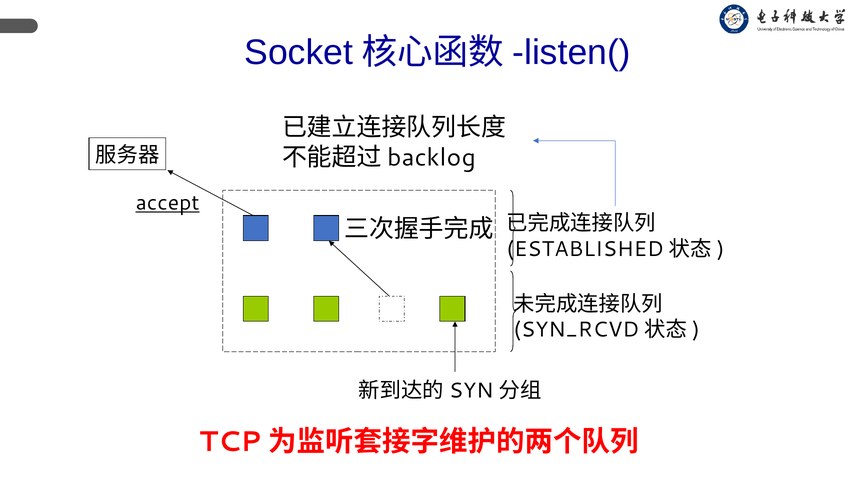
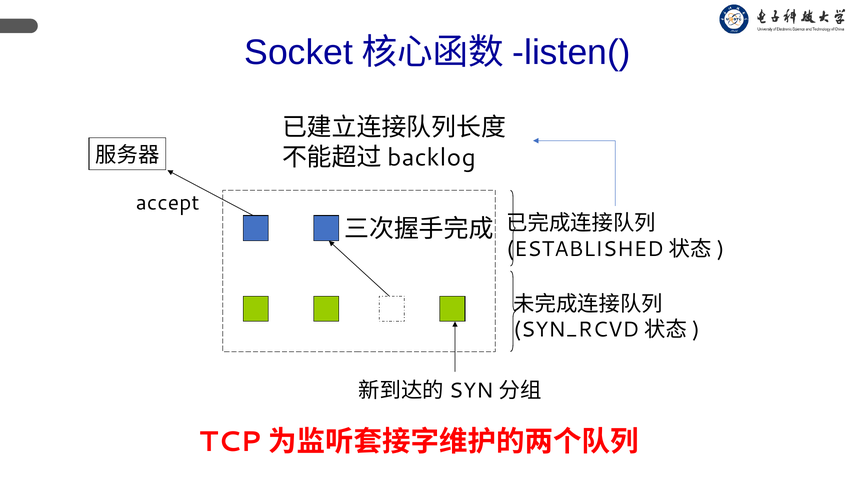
accept underline: present -> none (168, 203)
